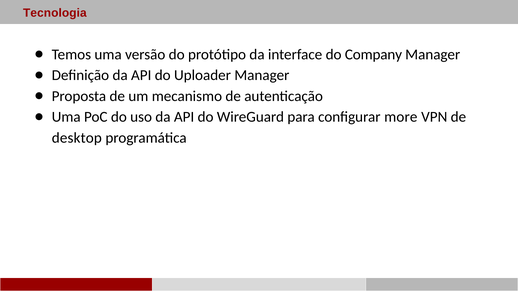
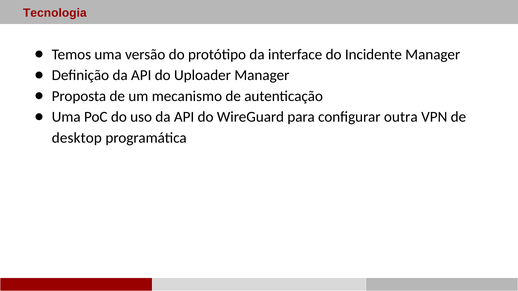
Company: Company -> Incidente (373, 55)
more: more -> outra (401, 117)
